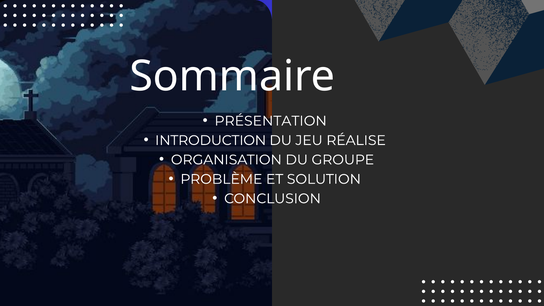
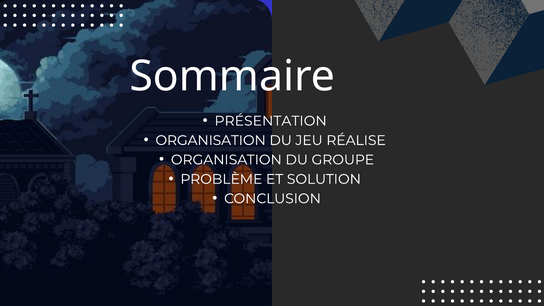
INTRODUCTION: INTRODUCTION -> ORGANISATION (211, 140)
